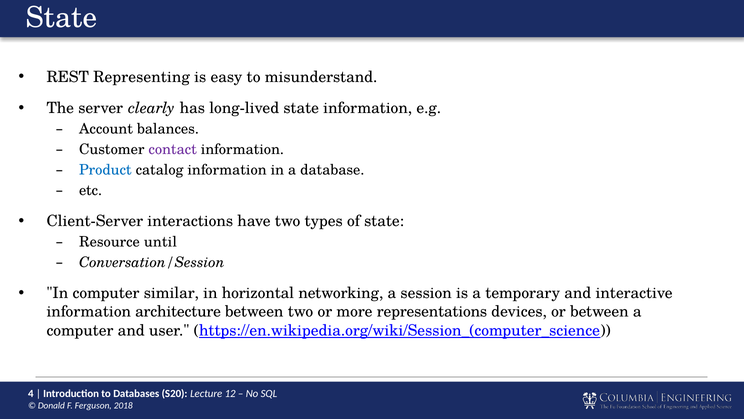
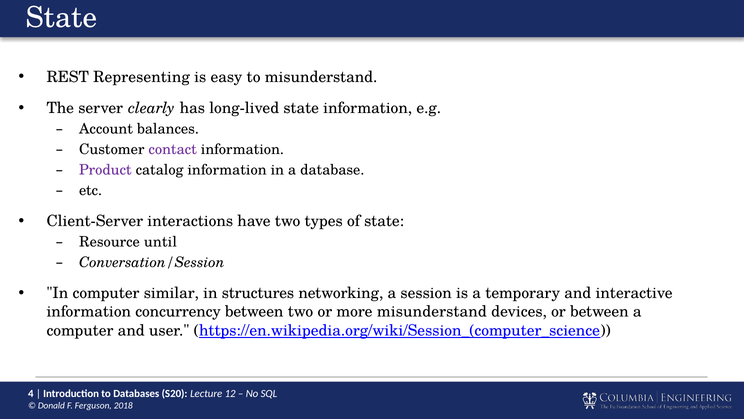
Product colour: blue -> purple (105, 170)
horizontal: horizontal -> structures (258, 293)
architecture: architecture -> concurrency (178, 311)
more representations: representations -> misunderstand (432, 311)
